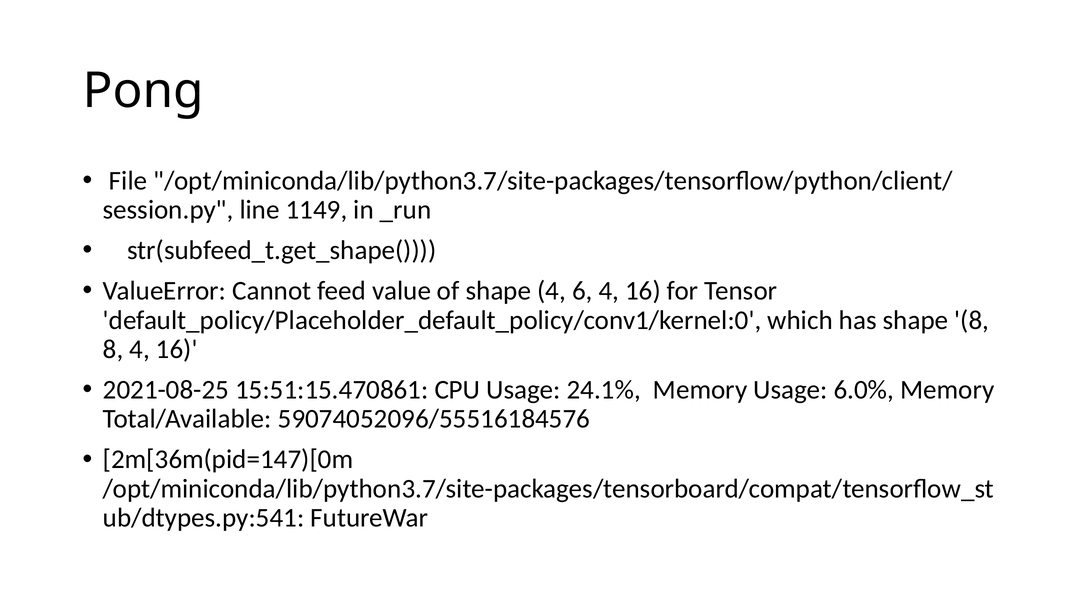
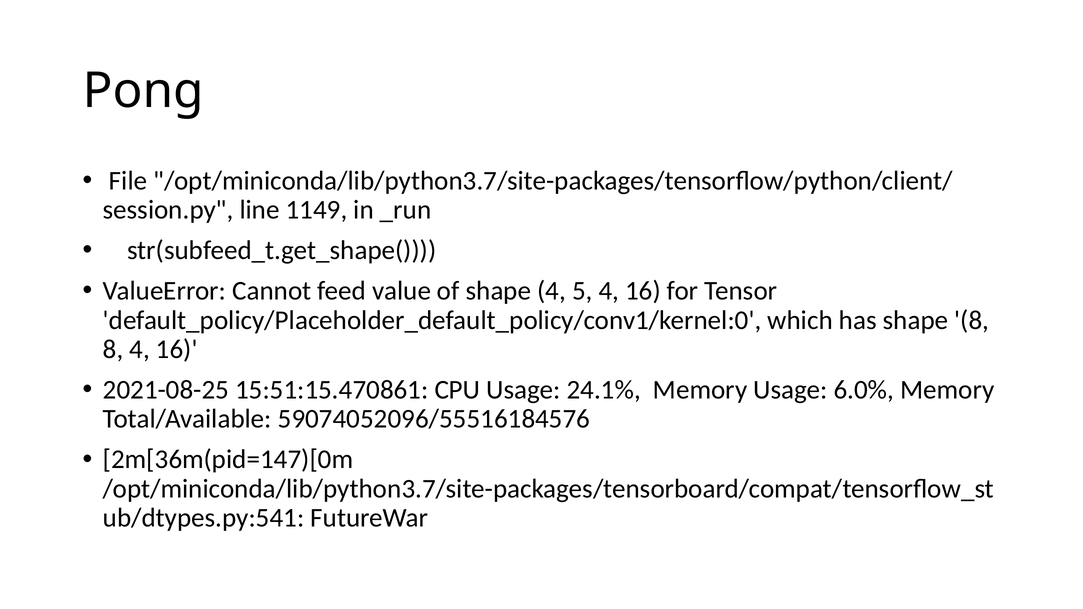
6: 6 -> 5 (582, 291)
